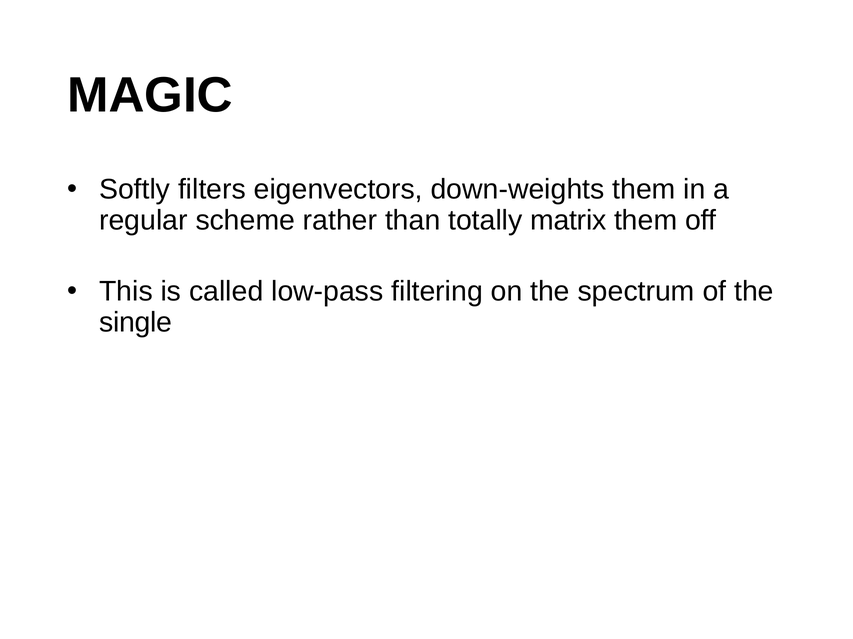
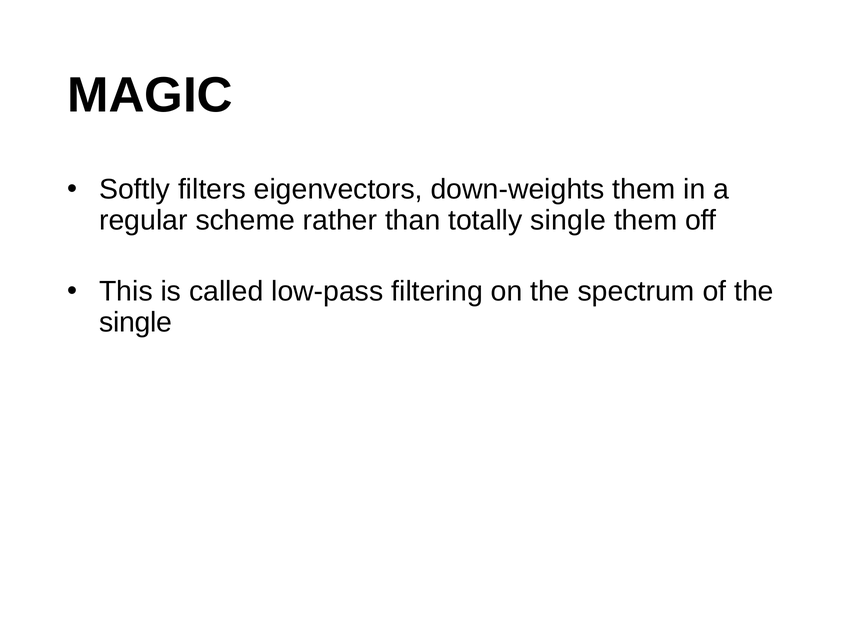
totally matrix: matrix -> single (568, 220)
